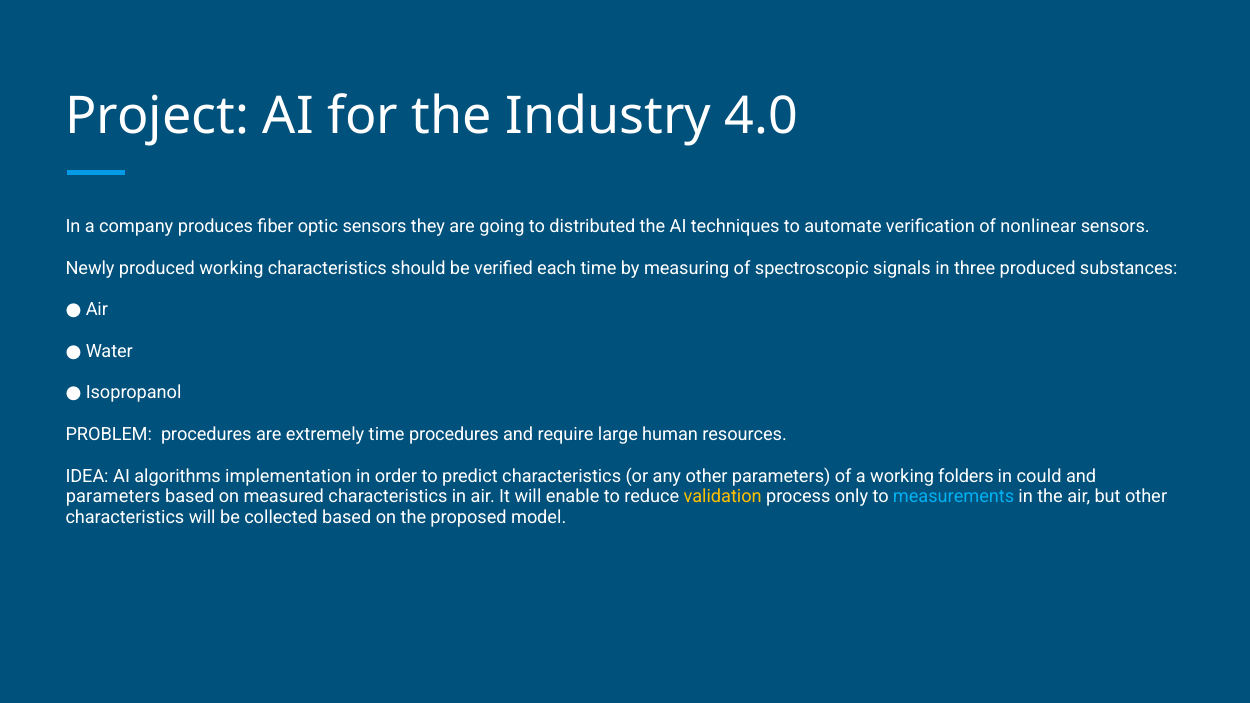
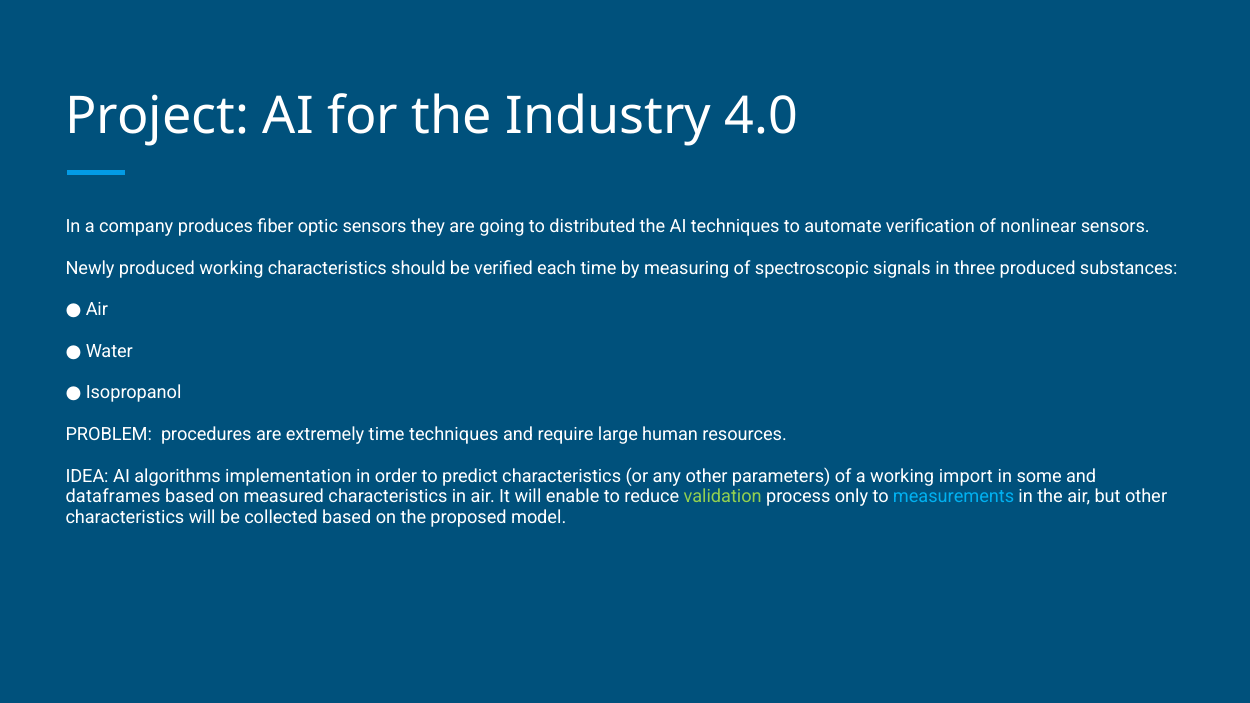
time procedures: procedures -> techniques (454, 435)
folders: folders -> import (966, 476)
could: could -> some (1039, 476)
parameters: parameters -> dataframes (113, 497)
validation colour: yellow -> light green (723, 497)
